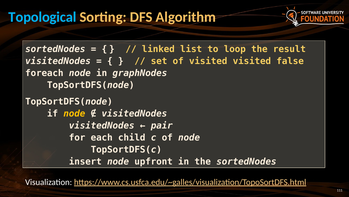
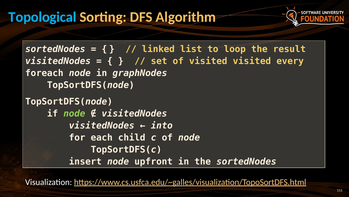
false: false -> every (290, 61)
node colour: yellow -> light green (74, 113)
pair: pair -> into (162, 125)
